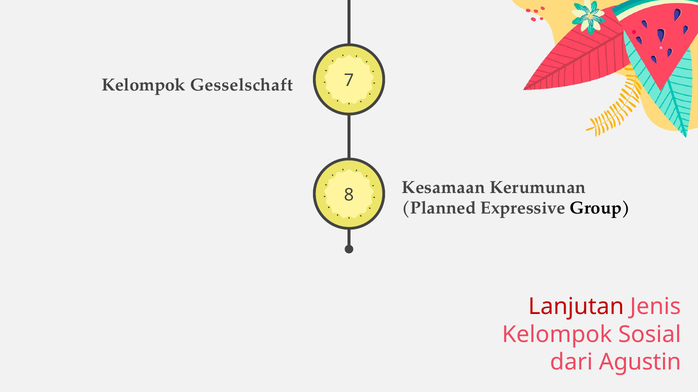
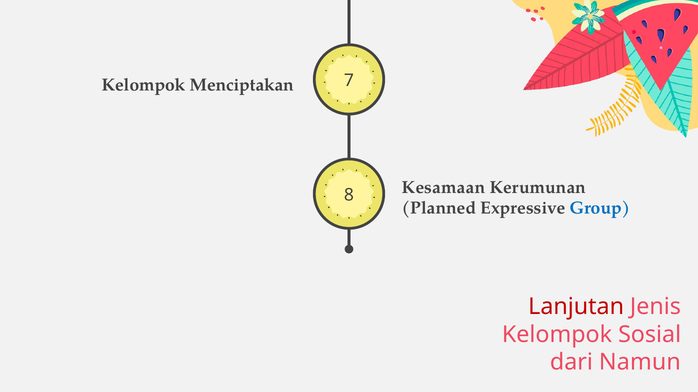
Gesselschaft: Gesselschaft -> Menciptakan (242, 85)
Group colour: black -> blue (600, 209)
Agustin: Agustin -> Namun (640, 363)
